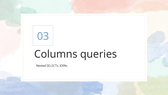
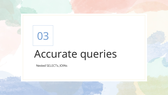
Columns: Columns -> Accurate (56, 54)
